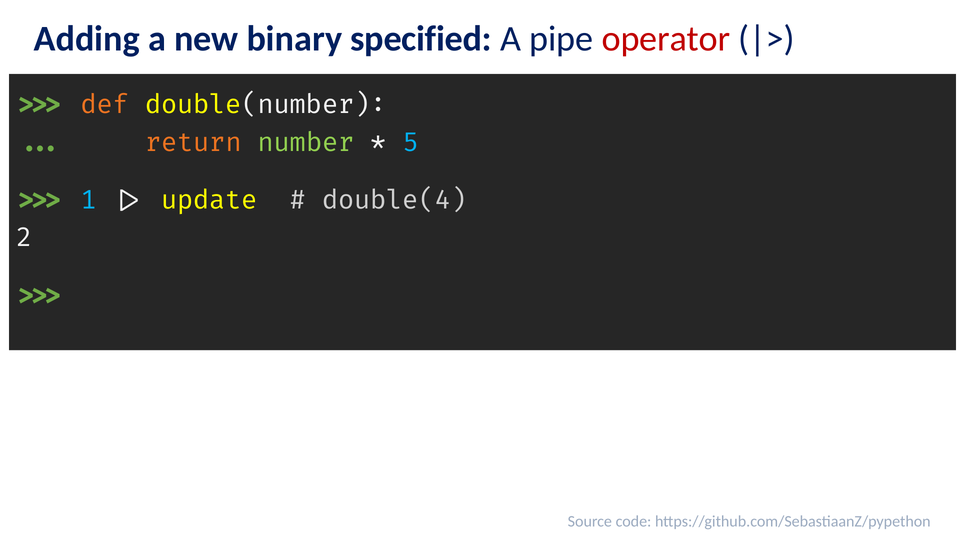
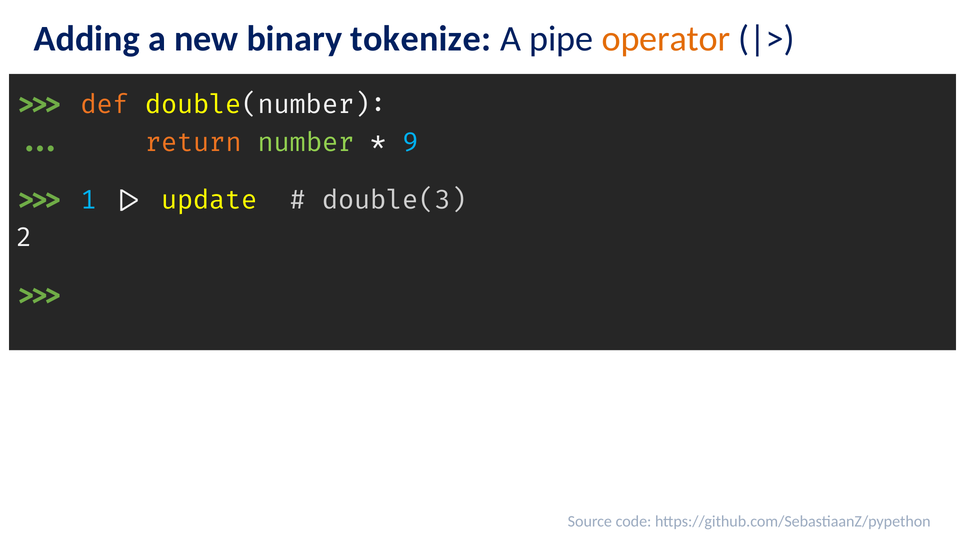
specified: specified -> tokenize (421, 39)
operator colour: red -> orange (666, 39)
5: 5 -> 9 (411, 142)
double(4: double(4 -> double(3 (394, 200)
